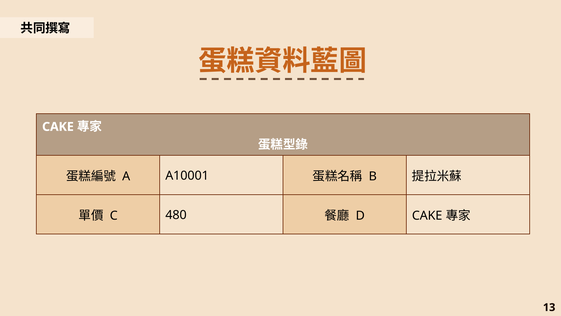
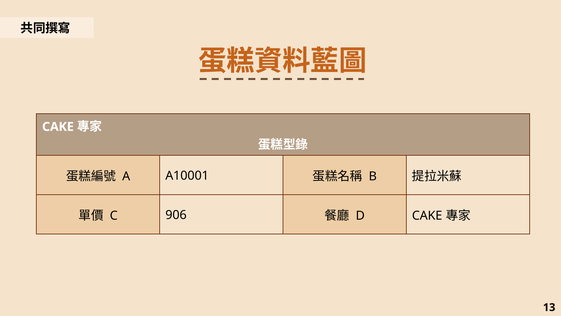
480: 480 -> 906 (176, 215)
